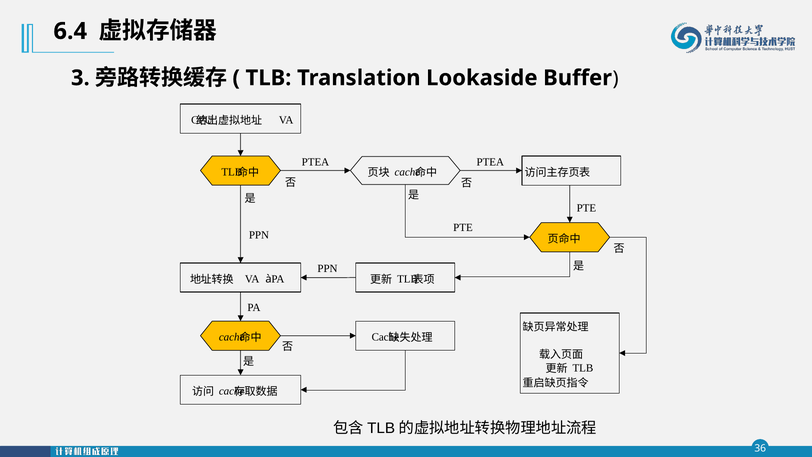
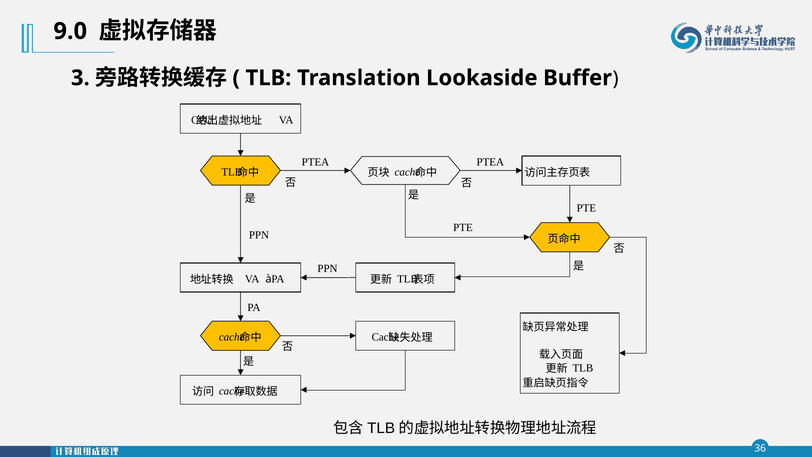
6.4: 6.4 -> 9.0 (70, 31)
